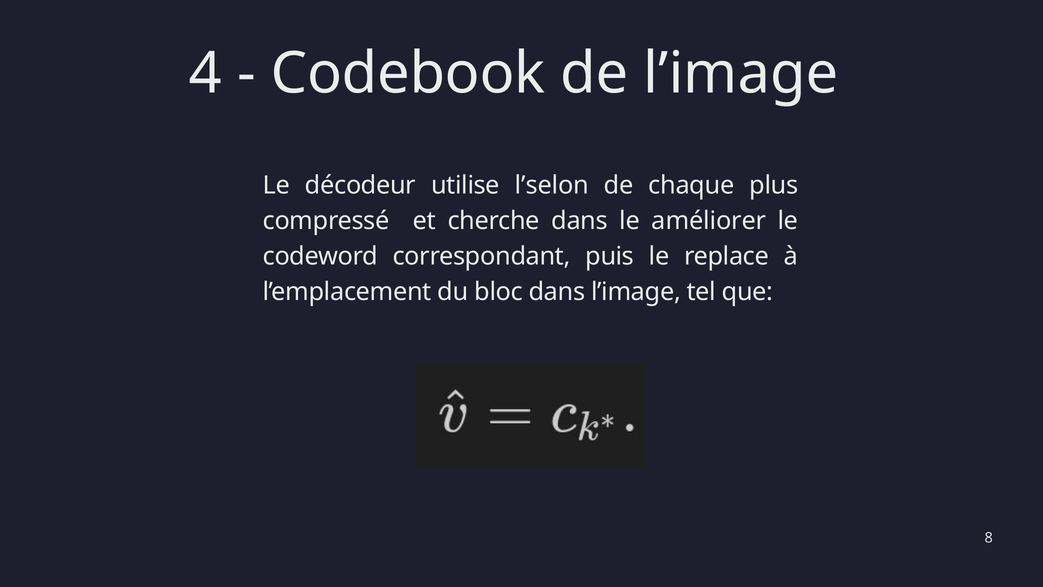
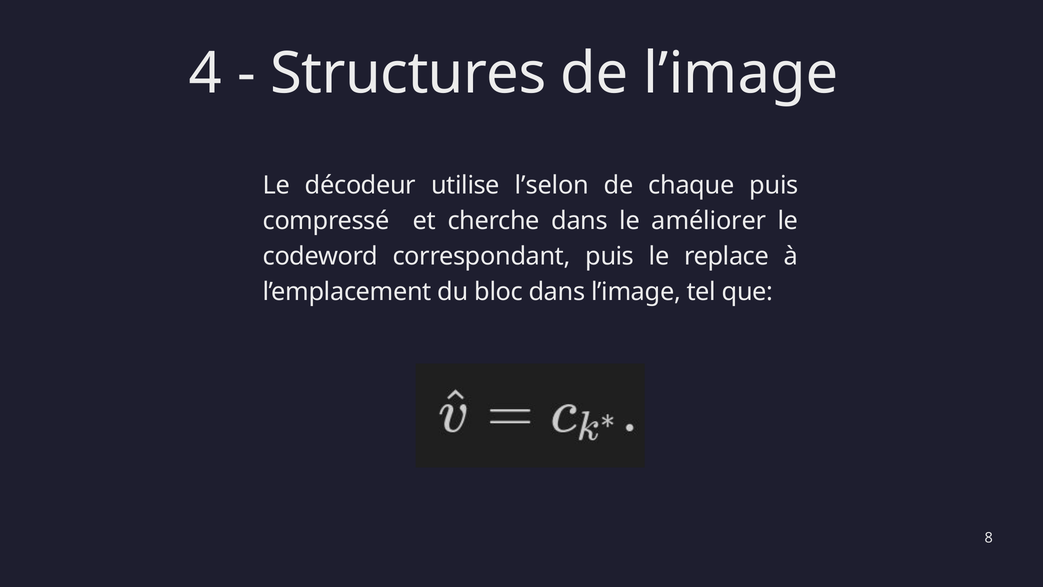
Codebook: Codebook -> Structures (408, 73)
chaque plus: plus -> puis (774, 185)
